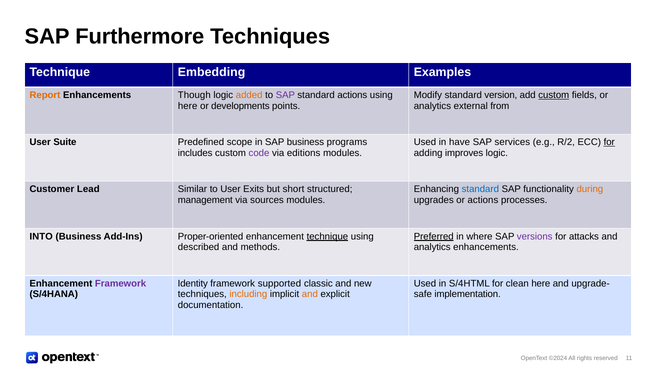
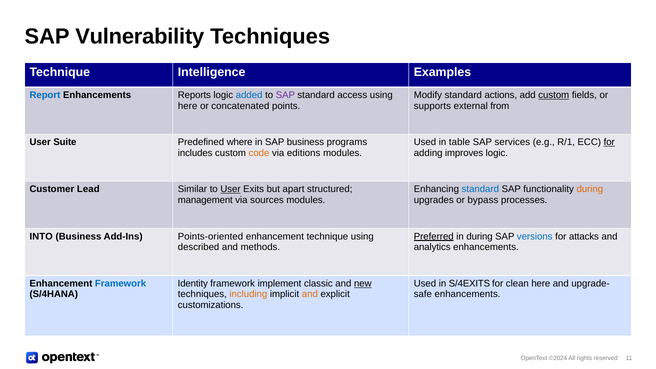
Furthermore: Furthermore -> Vulnerability (140, 37)
Embedding: Embedding -> Intelligence (212, 72)
Report colour: orange -> blue (45, 95)
Though: Though -> Reports (194, 95)
added colour: orange -> blue (249, 95)
standard actions: actions -> access (352, 95)
version: version -> actions (501, 95)
developments: developments -> concatenated (240, 106)
analytics: analytics -> supports (432, 106)
scope: scope -> where (240, 142)
have: have -> table (460, 142)
R/2: R/2 -> R/1 (566, 142)
code colour: purple -> orange (259, 153)
User underline: none -> present (231, 189)
short: short -> apart (294, 189)
or actions: actions -> bypass (483, 200)
Proper-oriented: Proper-oriented -> Points-oriented (211, 236)
technique underline: present -> none (327, 236)
in where: where -> during (480, 236)
versions colour: purple -> blue (535, 236)
Framework colour: purple -> blue (121, 283)
supported: supported -> implement (280, 283)
new underline: none -> present (363, 283)
S/4HTML: S/4HTML -> S/4EXITS (469, 283)
implementation: implementation -> enhancements (468, 294)
documentation: documentation -> customizations (211, 305)
